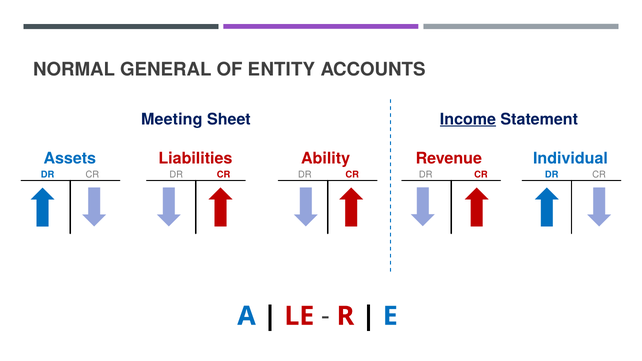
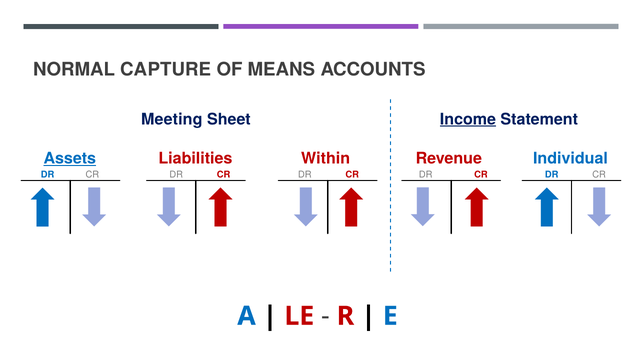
GENERAL: GENERAL -> CAPTURE (166, 70)
ENTITY: ENTITY -> MEANS (282, 70)
Assets underline: none -> present (70, 159)
Ability: Ability -> Within (326, 158)
